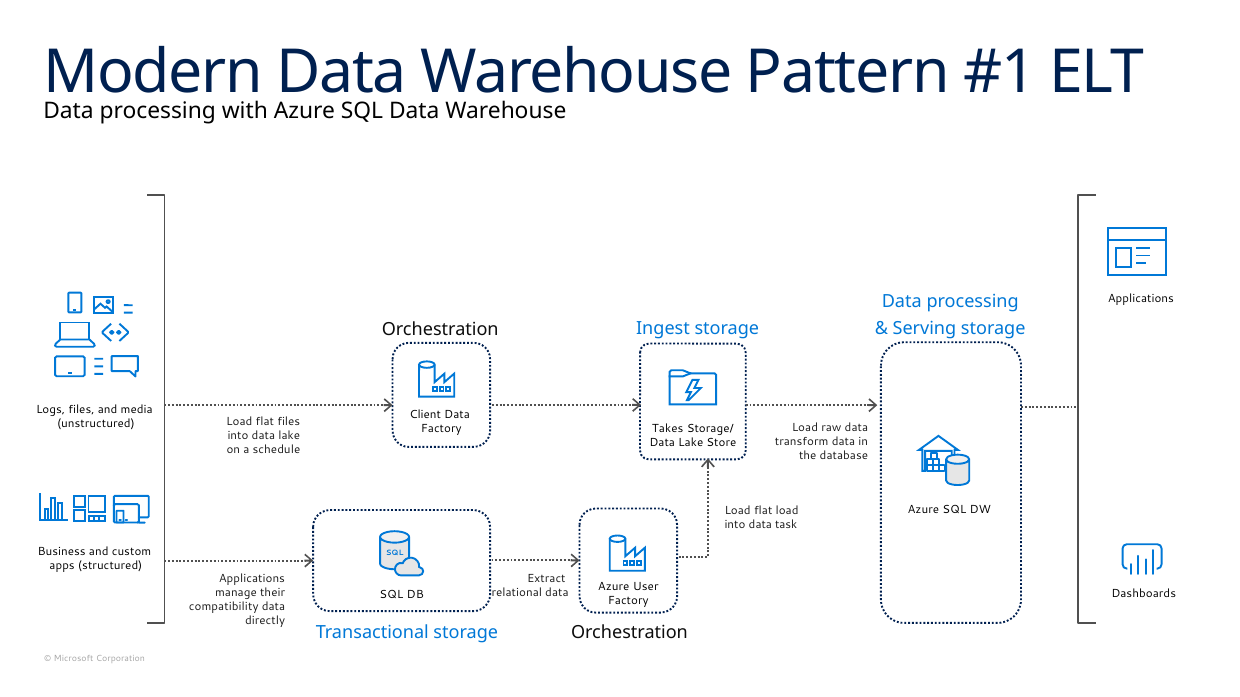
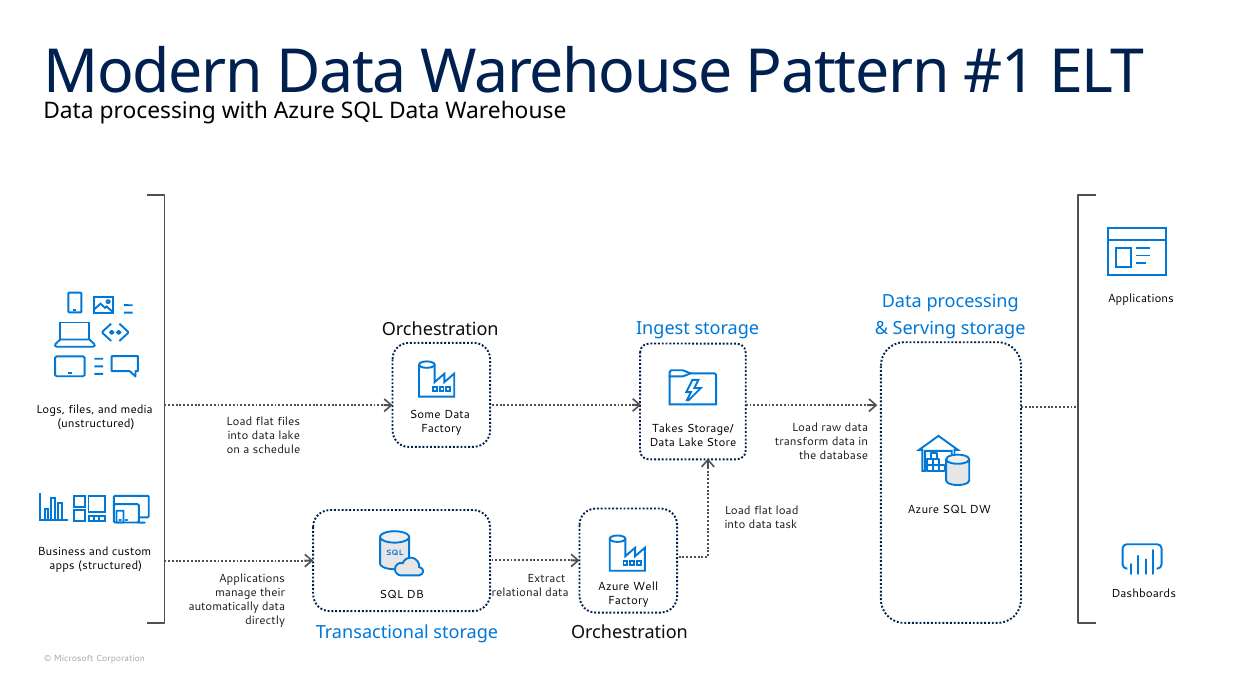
Client: Client -> Some (425, 415)
User: User -> Well (646, 587)
compatibility: compatibility -> automatically (224, 607)
